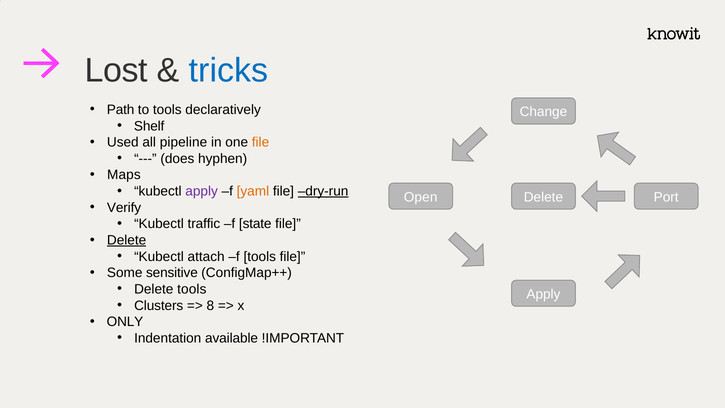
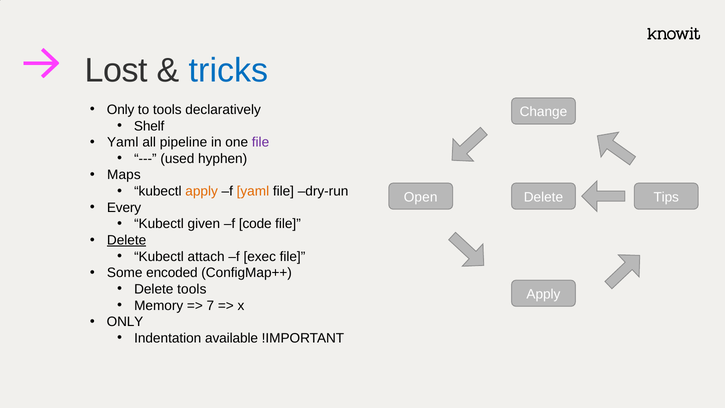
Path: Path -> Only (121, 110)
Used: Used -> Yaml (123, 142)
file colour: orange -> purple (261, 142)
does: does -> used (177, 159)
apply colour: purple -> orange (202, 191)
dry-run underline: present -> none (323, 191)
Port: Port -> Tips (666, 197)
Verify: Verify -> Every (124, 208)
traffic: traffic -> given (204, 224)
state: state -> code (255, 224)
f tools: tools -> exec (260, 256)
sensitive: sensitive -> encoded (172, 273)
Clusters: Clusters -> Memory (159, 305)
8: 8 -> 7 (210, 305)
